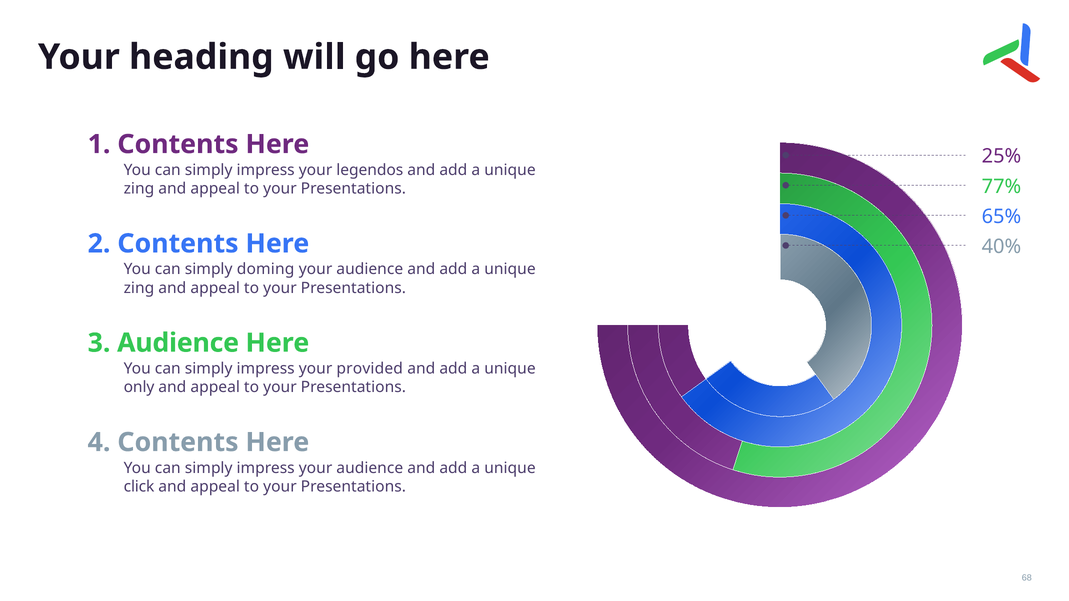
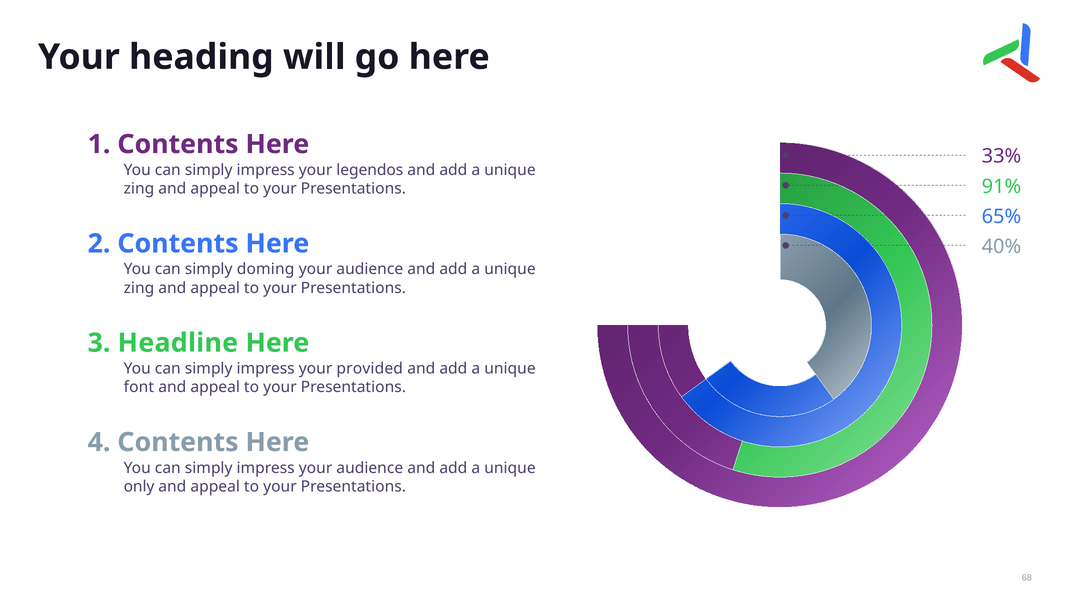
25%: 25% -> 33% (1001, 156)
77%: 77% -> 91% (1001, 186)
3 Audience: Audience -> Headline (178, 343)
only: only -> font (139, 387)
click: click -> only (139, 487)
